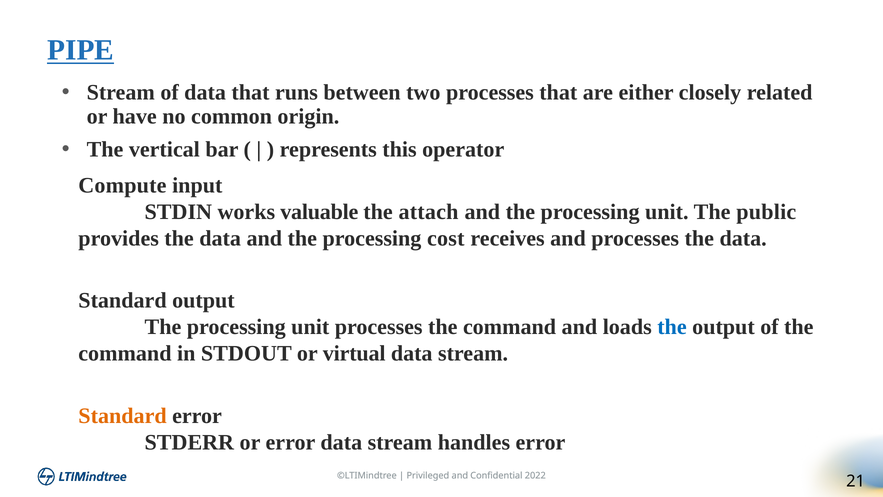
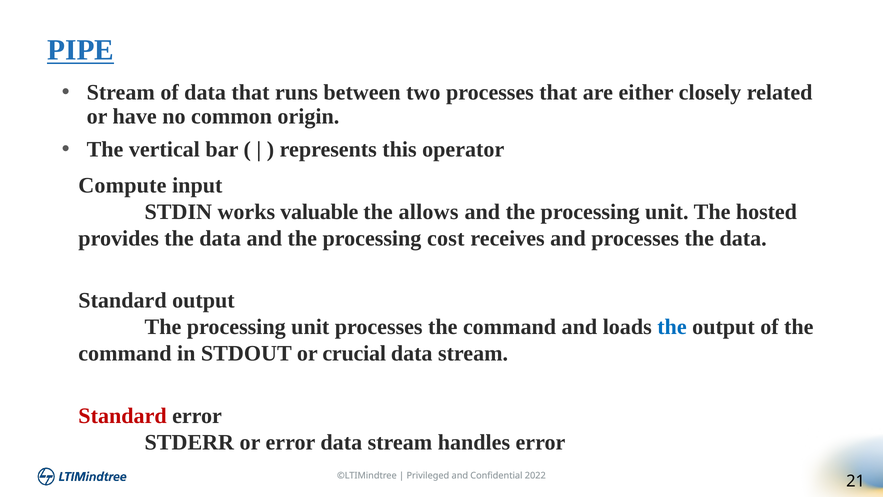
attach: attach -> allows (429, 212)
public: public -> hosted (766, 212)
virtual: virtual -> crucial (354, 353)
Standard colour: orange -> red (123, 416)
